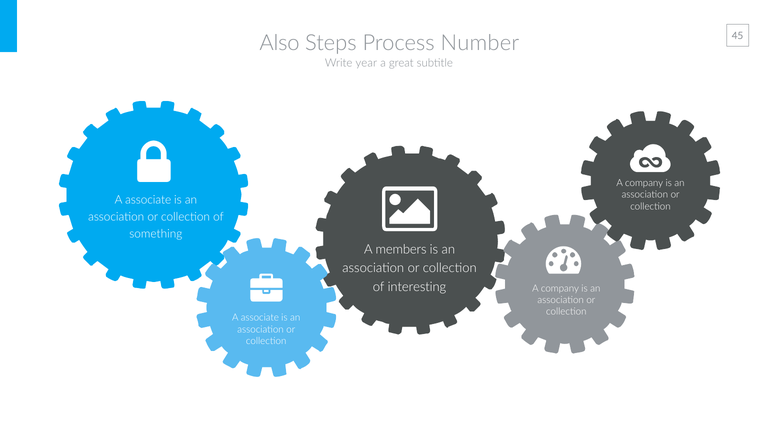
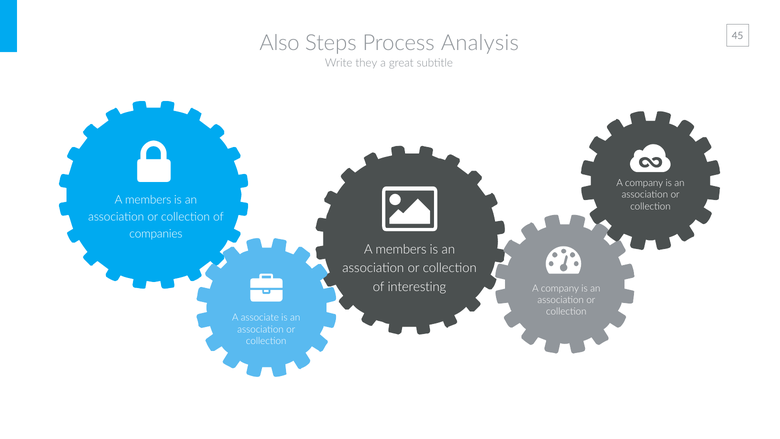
Number: Number -> Analysis (480, 43)
year: year -> they (366, 63)
associate: associate -> members (148, 200)
something: something -> companies (156, 234)
